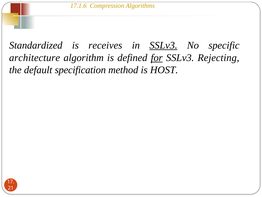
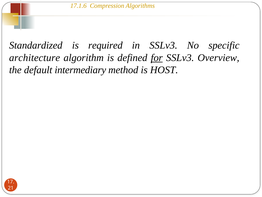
receives: receives -> required (105, 45)
SSLv3 underline: present -> none (163, 45)
Rejecting: Rejecting -> Overview (218, 57)
specification: specification -> intermediary (80, 70)
